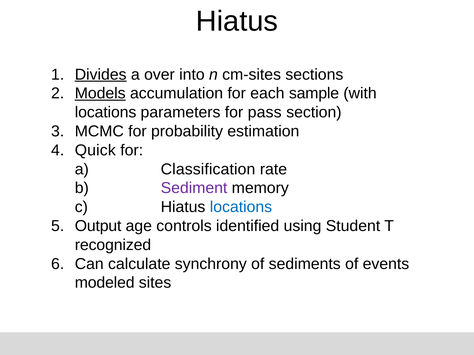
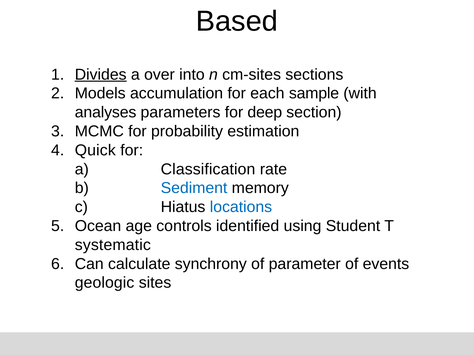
Hiatus: Hiatus -> Based (237, 21)
Models underline: present -> none (100, 94)
locations: locations -> analyses (106, 113)
pass: pass -> deep (265, 113)
Sediment colour: purple -> blue (194, 188)
Output: Output -> Ocean (98, 226)
recognized: recognized -> systematic (113, 245)
sediments: sediments -> parameter (305, 264)
modeled: modeled -> geologic (105, 283)
